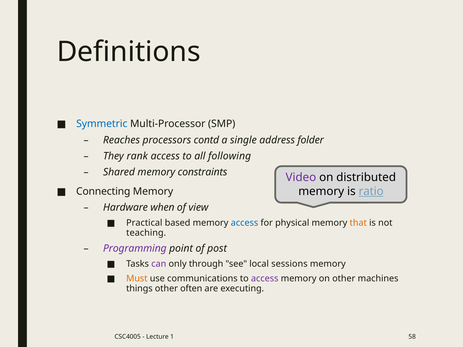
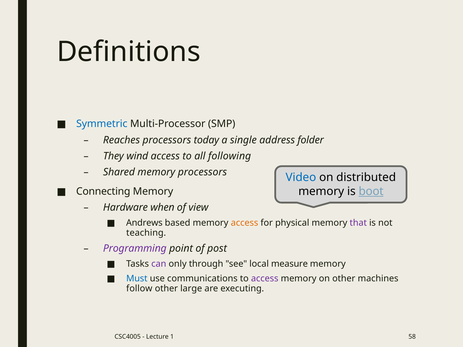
contd: contd -> today (206, 140)
rank: rank -> wind (137, 156)
memory constraints: constraints -> processors (202, 172)
Video colour: purple -> blue (301, 177)
ratio: ratio -> boot (371, 191)
Practical: Practical -> Andrews (144, 223)
access colour: blue -> orange (245, 223)
that colour: orange -> purple (358, 223)
sessions: sessions -> measure (290, 264)
Must colour: orange -> blue (137, 279)
things: things -> follow (139, 289)
often: often -> large (191, 289)
